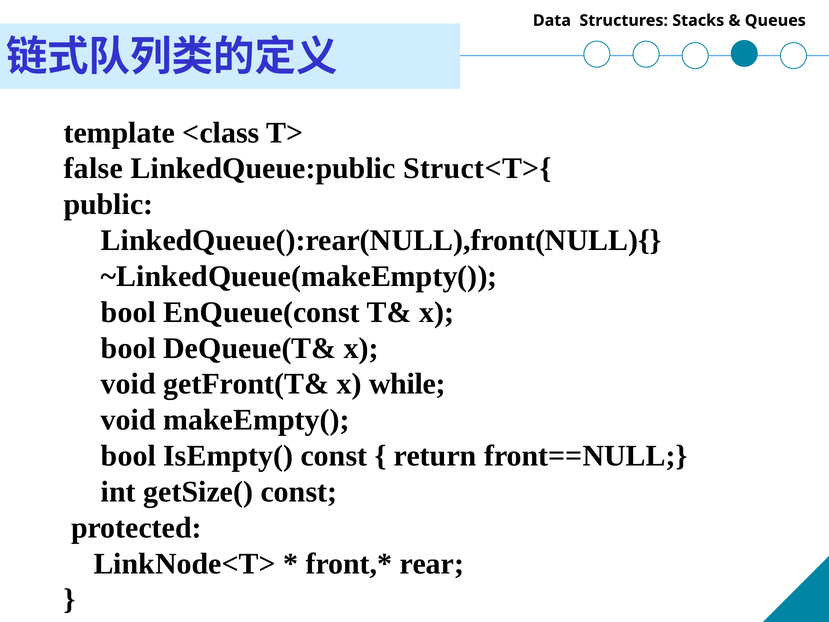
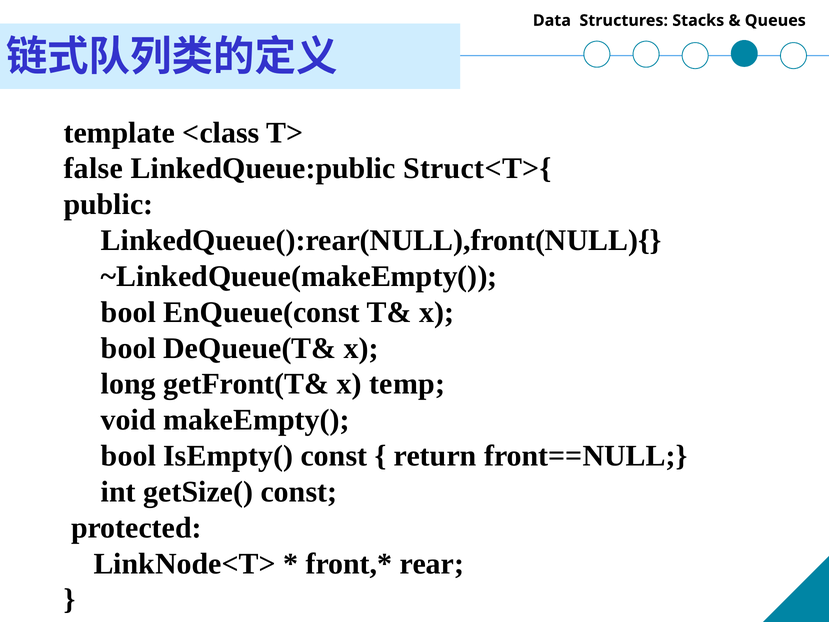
void: void -> long (128, 384)
while: while -> temp (407, 384)
